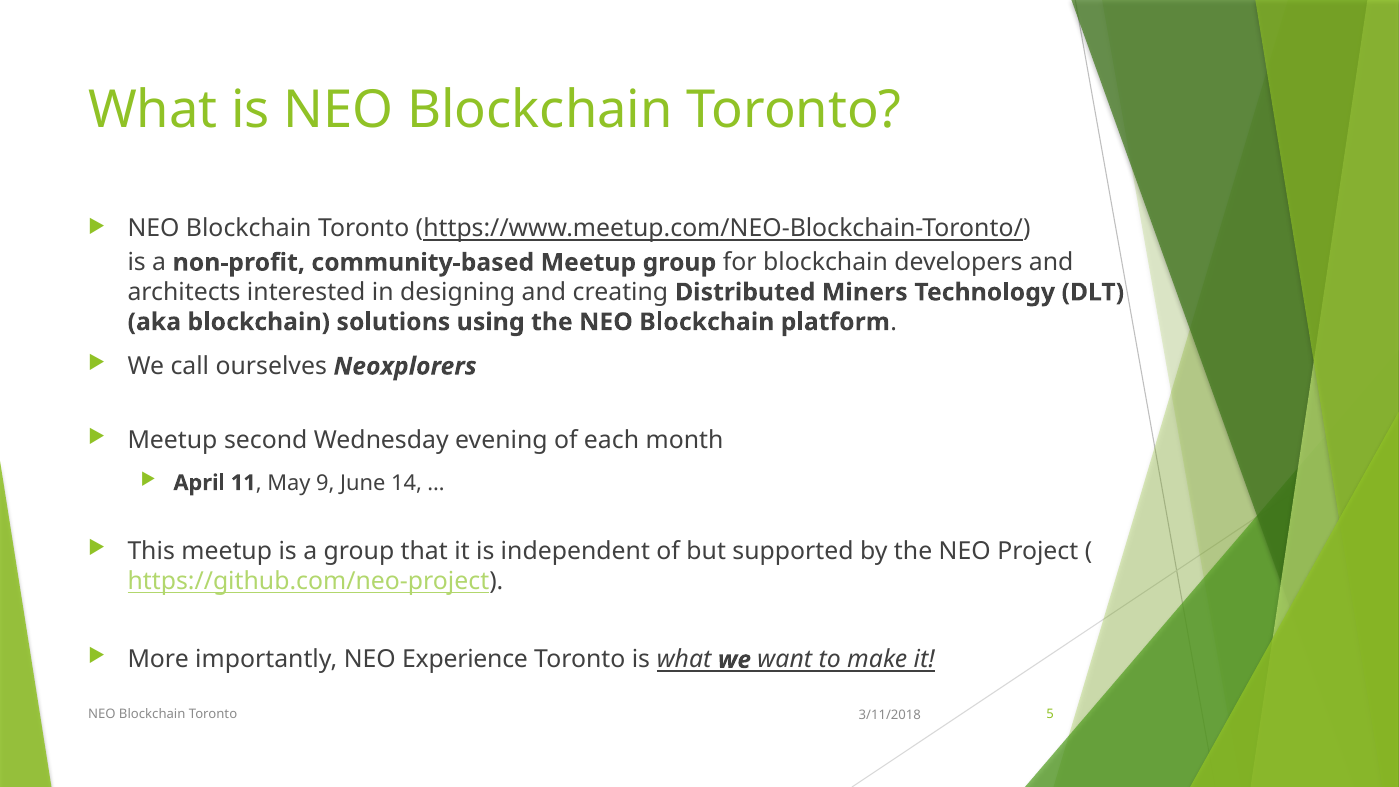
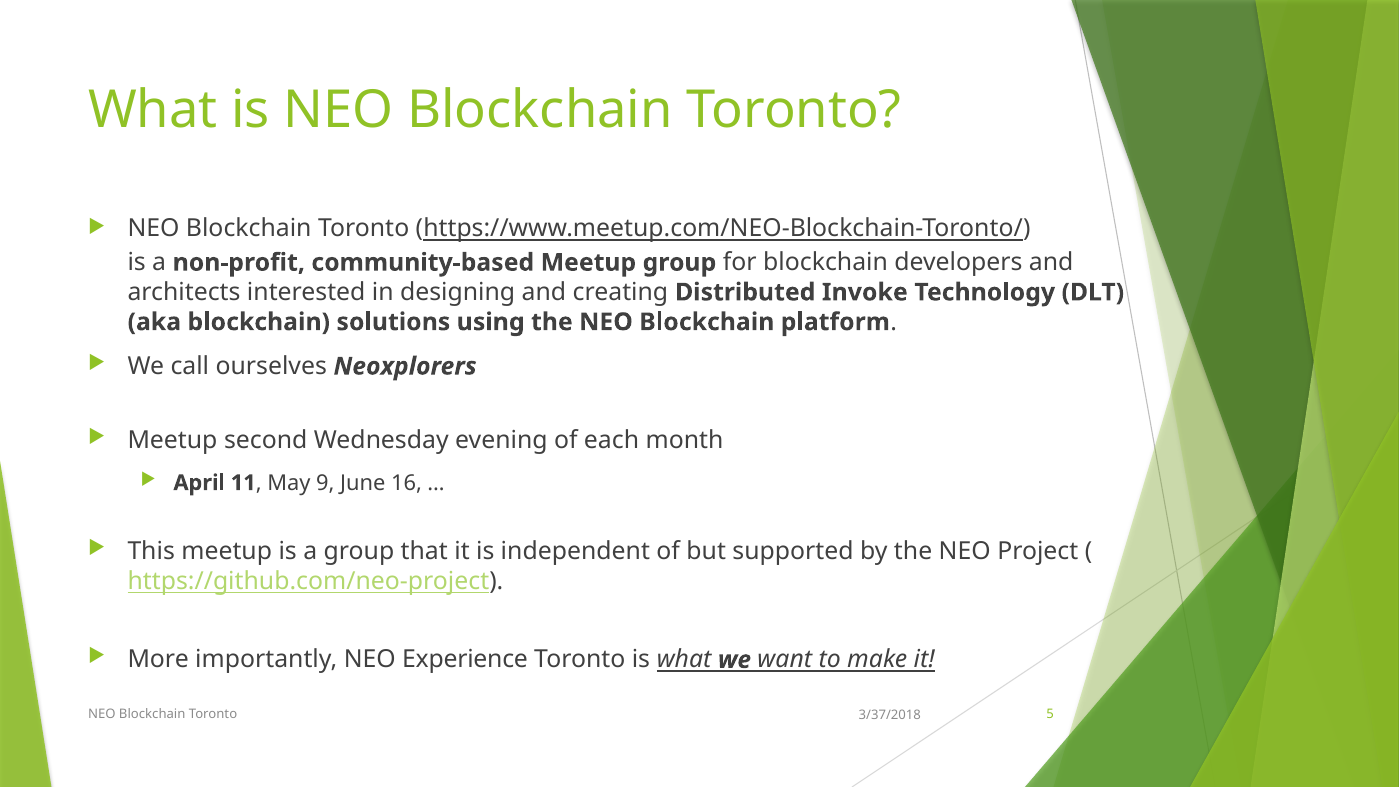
Miners: Miners -> Invoke (865, 292)
14: 14 -> 16 (406, 483)
3/11/2018: 3/11/2018 -> 3/37/2018 (890, 715)
